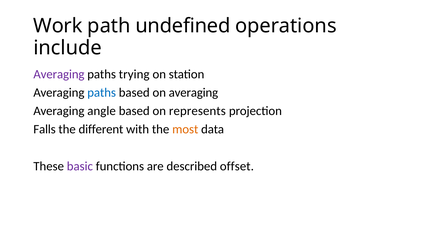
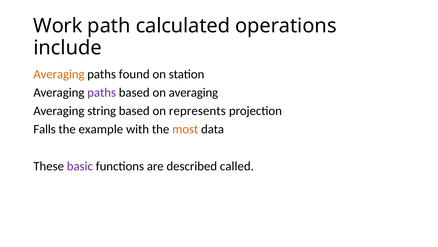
undefined: undefined -> calculated (183, 26)
Averaging colour: purple -> orange (59, 74)
trying: trying -> found (134, 74)
paths colour: blue -> purple (102, 92)
angle: angle -> string (102, 111)
different: different -> example (101, 129)
offset: offset -> called (237, 166)
